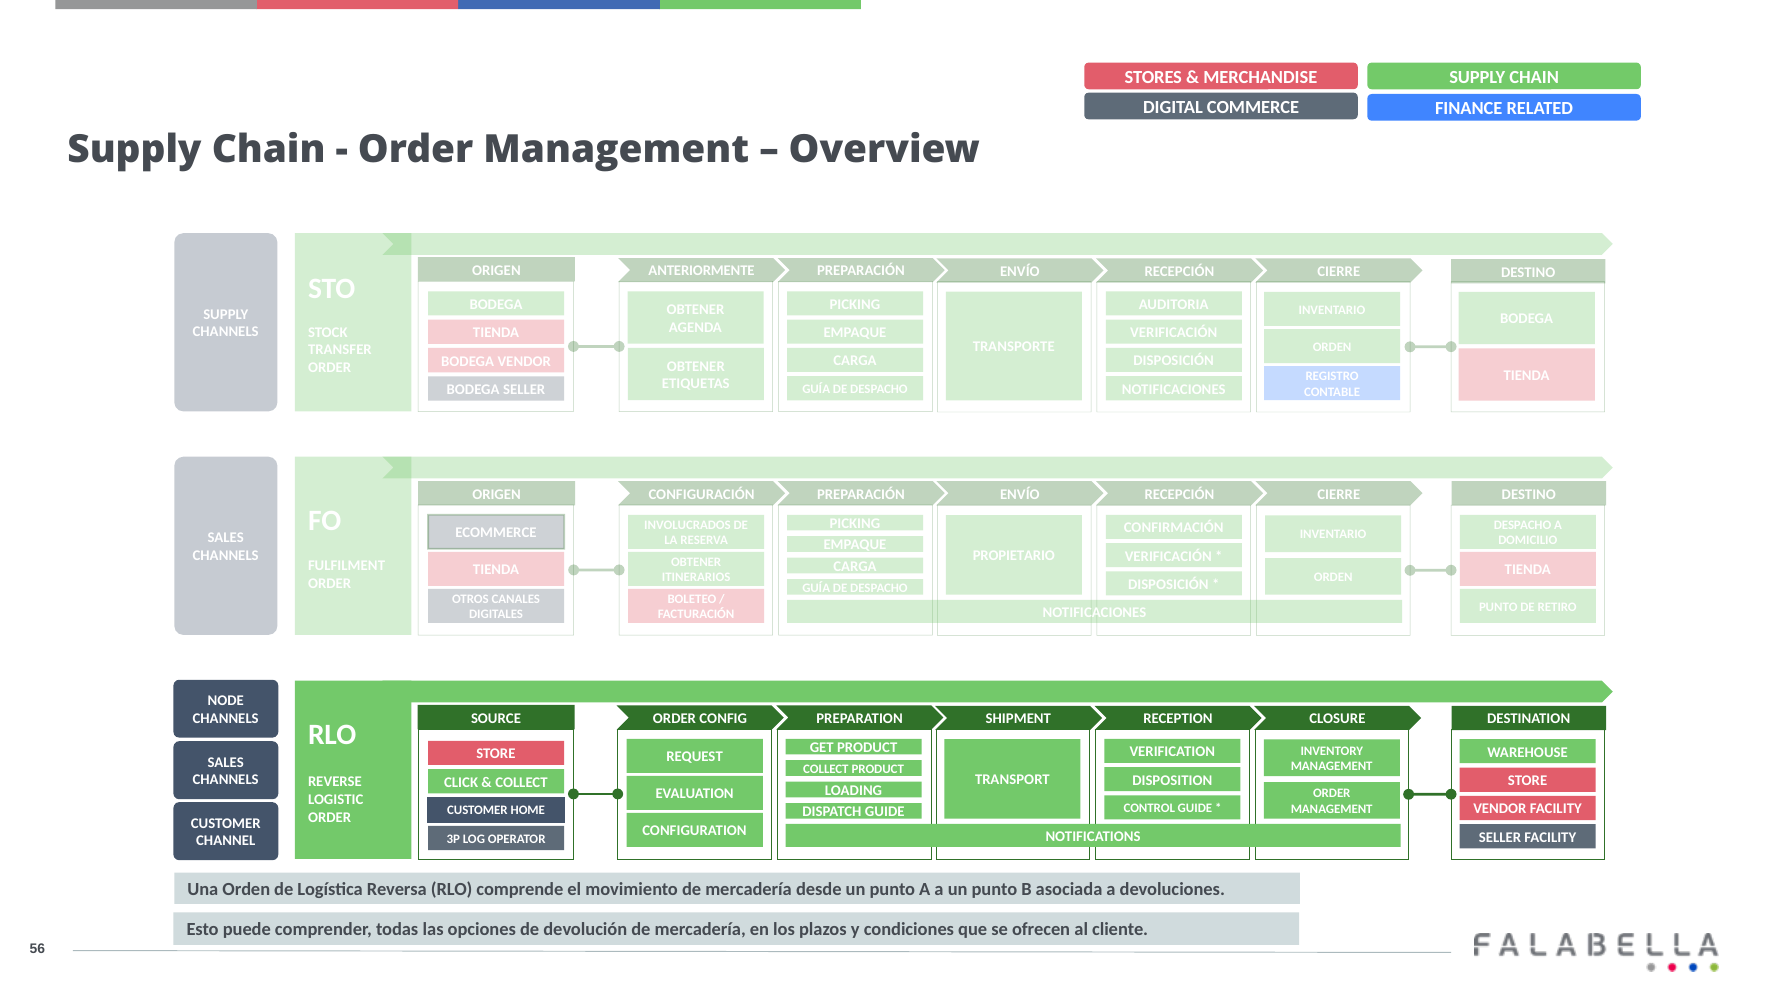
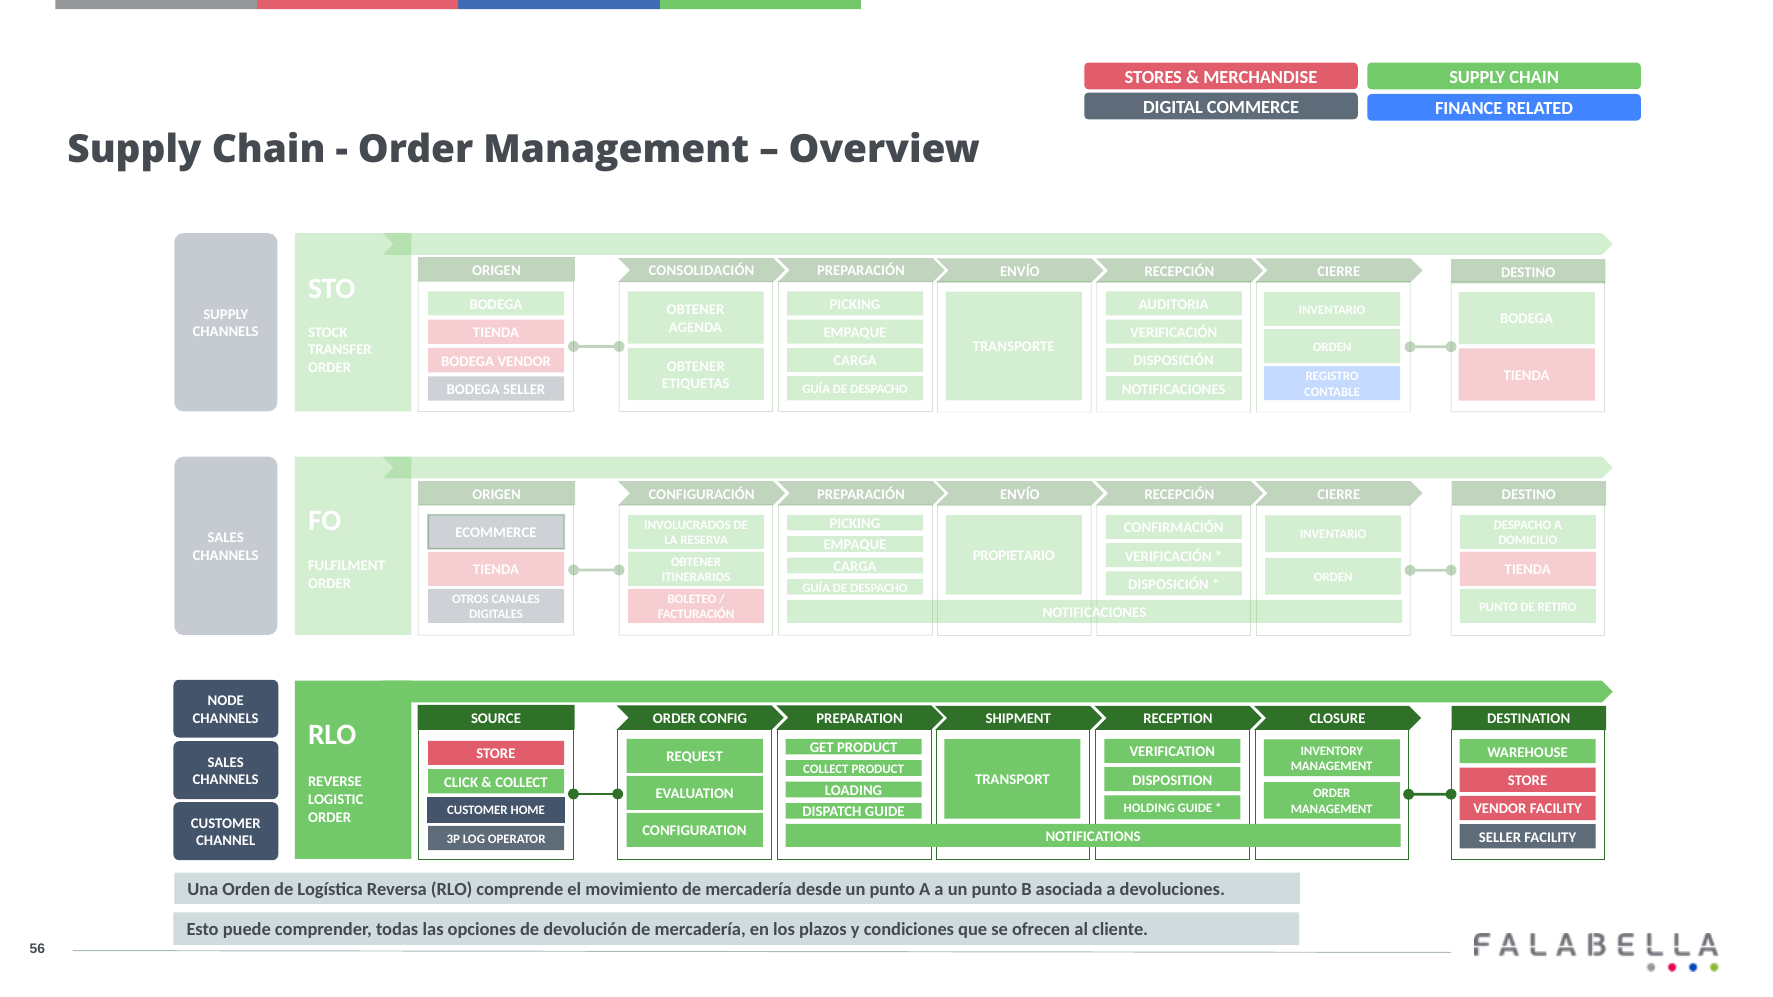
ANTERIORMENTE: ANTERIORMENTE -> CONSOLIDACIÓN (701, 271)
CONTROL: CONTROL -> HOLDING (1149, 809)
